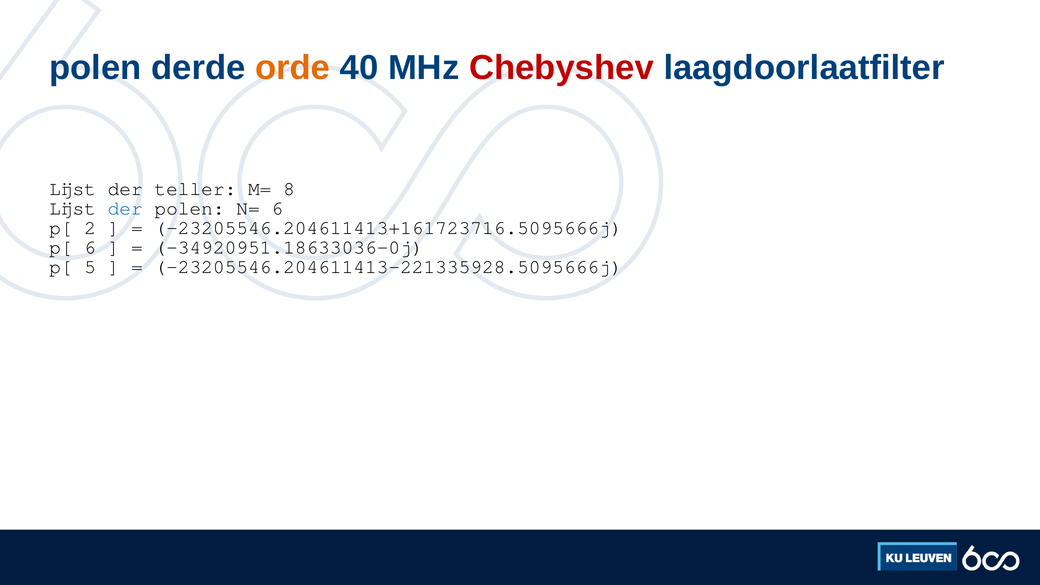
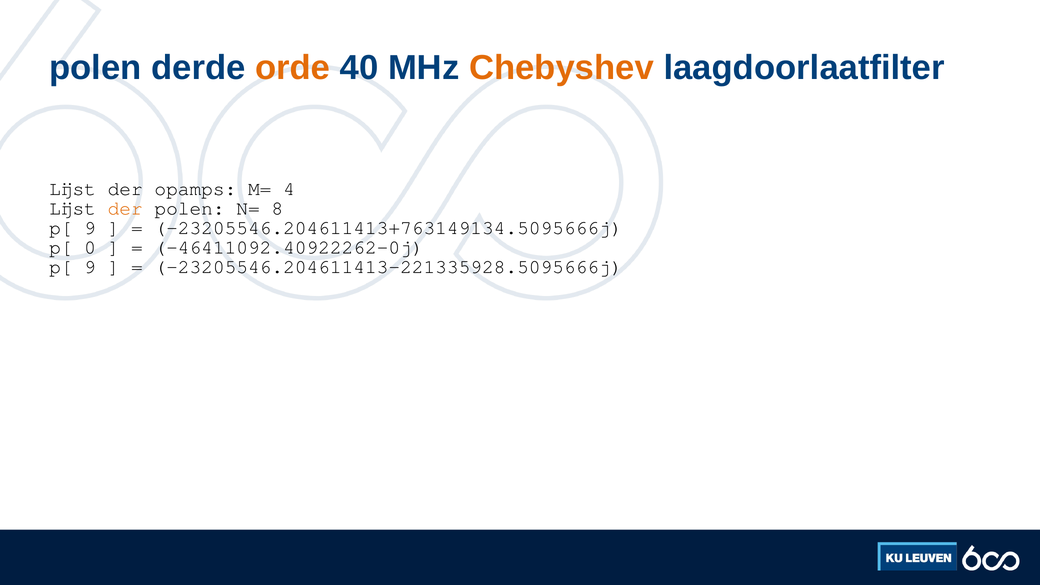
Chebyshev colour: red -> orange (561, 68)
teller: teller -> opamps (195, 189)
8: 8 -> 4 (289, 189)
der colour: blue -> orange (125, 208)
N= 6: 6 -> 8 (277, 208)
2: 2 -> 9 (90, 228)
-23205546.204611413+161723716.5095666j: -23205546.204611413+161723716.5095666j -> -23205546.204611413+763149134.5095666j (388, 228)
p[ 6: 6 -> 0 (90, 247)
-34920951.18633036-0j: -34920951.18633036-0j -> -46411092.40922262-0j (289, 247)
5: 5 -> 9 (90, 267)
